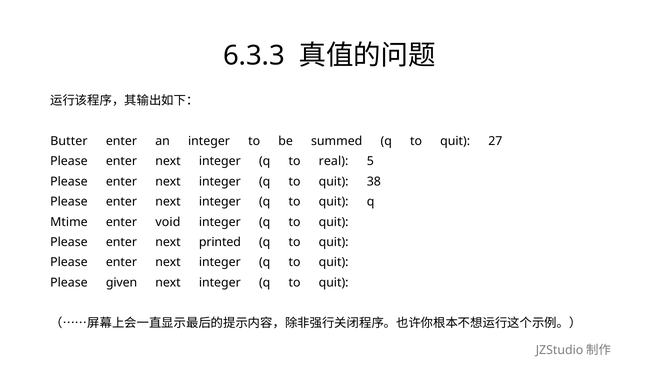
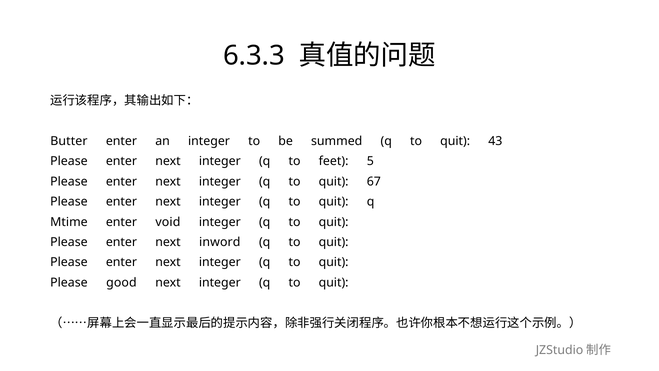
27: 27 -> 43 (495, 141)
real: real -> feet (334, 161)
38: 38 -> 67 (374, 181)
printed: printed -> inword (220, 242)
given: given -> good (121, 282)
